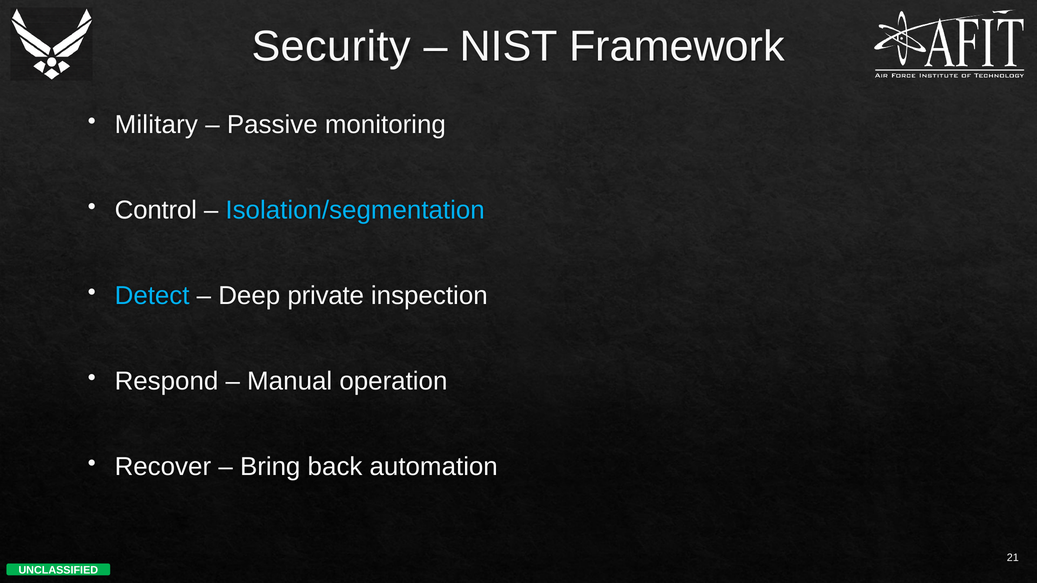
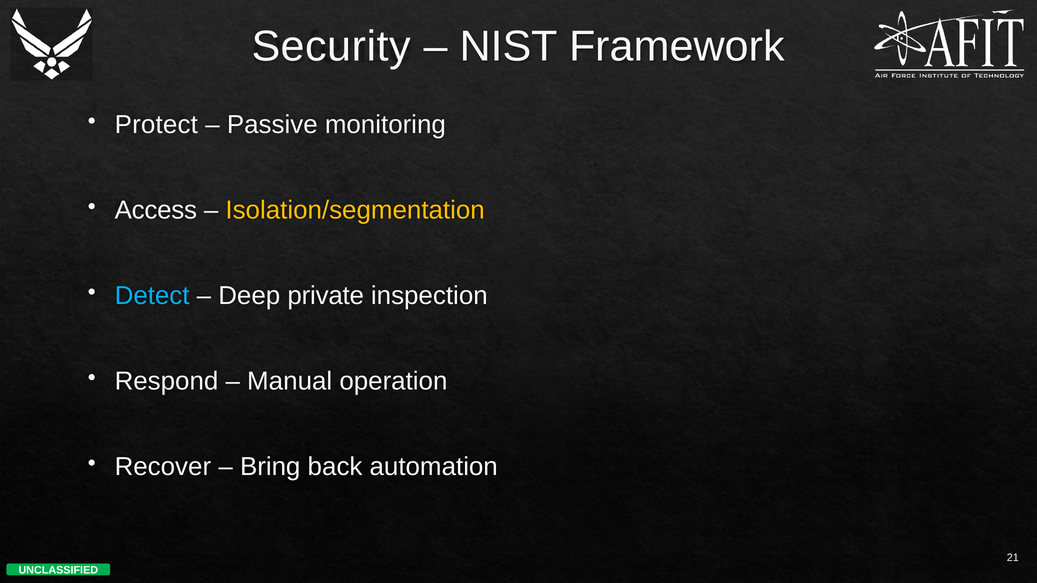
Military: Military -> Protect (156, 125)
Control: Control -> Access (156, 211)
Isolation/segmentation colour: light blue -> yellow (355, 211)
